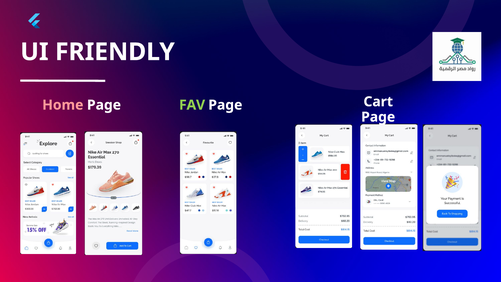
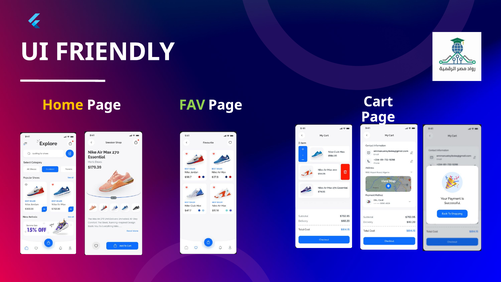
Home colour: pink -> yellow (63, 105)
